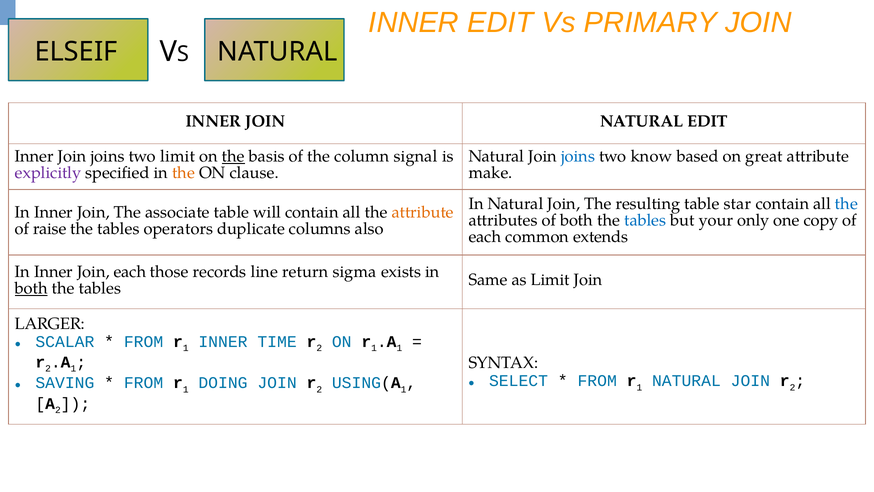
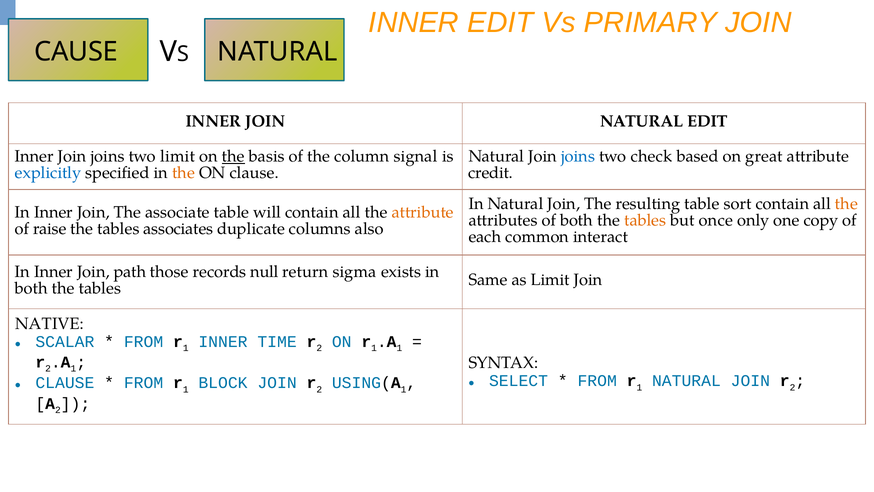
ELSEIF: ELSEIF -> CAUSE (76, 52)
know: know -> check (651, 156)
explicitly colour: purple -> blue (48, 173)
make: make -> credit (491, 173)
star: star -> sort (738, 204)
the colour: blue -> orange (846, 204)
tables colour: blue -> orange (645, 220)
your: your -> once (716, 220)
operators: operators -> associates (178, 229)
extends: extends -> interact (601, 237)
Join each: each -> path (130, 272)
line: line -> null (265, 272)
both underline: present -> none (31, 288)
LARGER: LARGER -> NATIVE (50, 323)
SAVING: SAVING -> CLAUSE (65, 383)
DOING: DOING -> BLOCK (223, 383)
